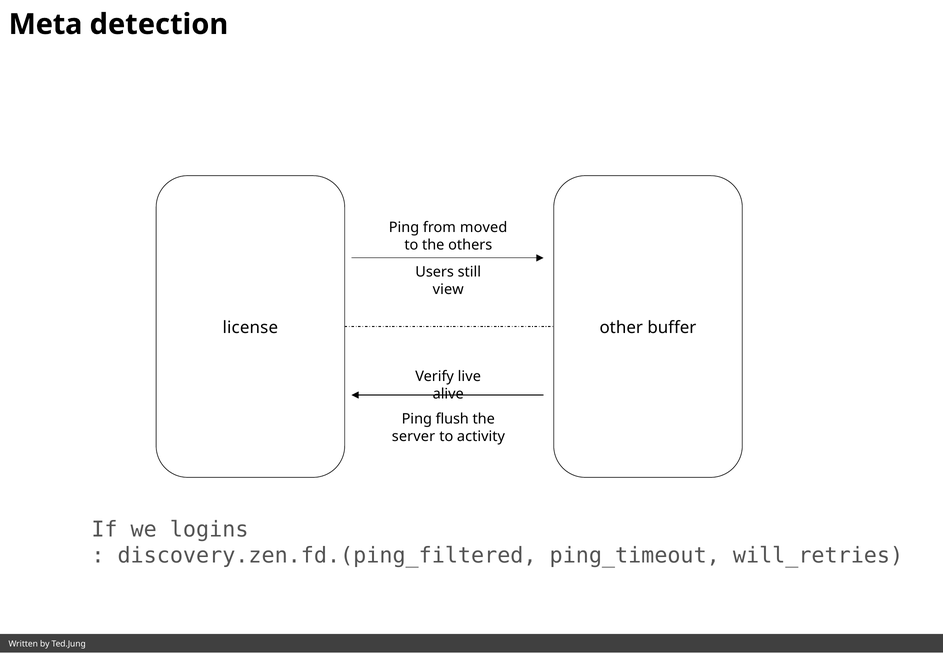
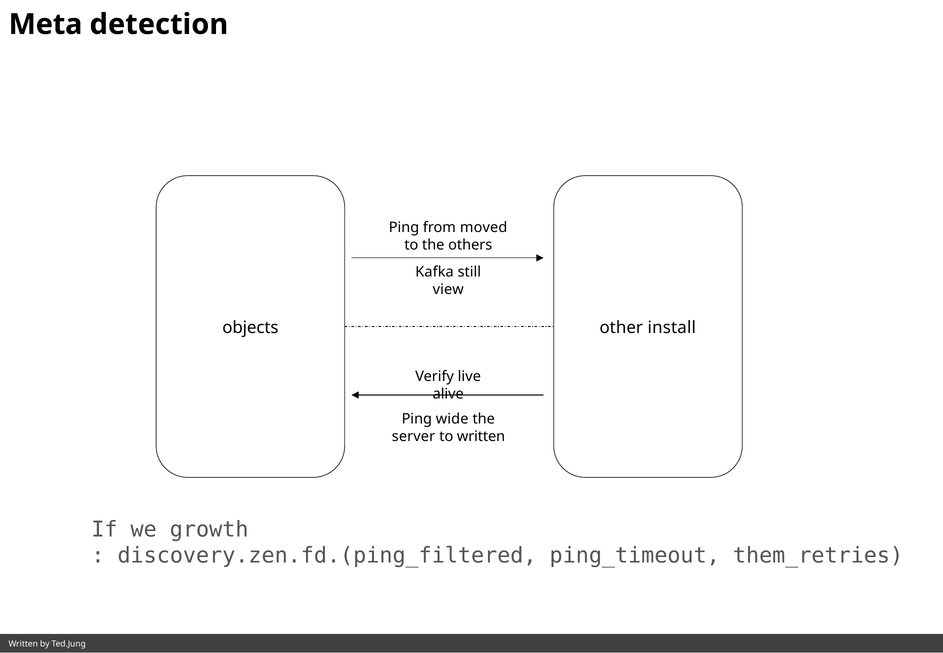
Users: Users -> Kafka (435, 272)
license: license -> objects (250, 328)
buffer: buffer -> install (672, 328)
flush: flush -> wide (452, 419)
to activity: activity -> written (481, 436)
logins: logins -> growth (209, 529)
will_retries: will_retries -> them_retries (818, 556)
